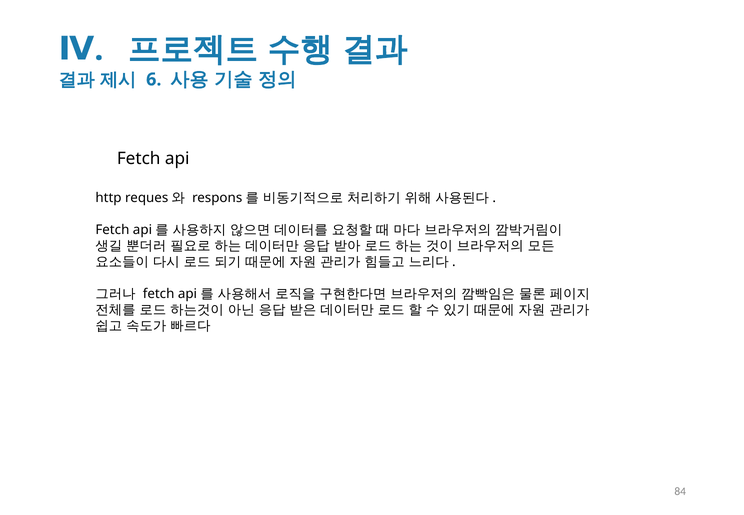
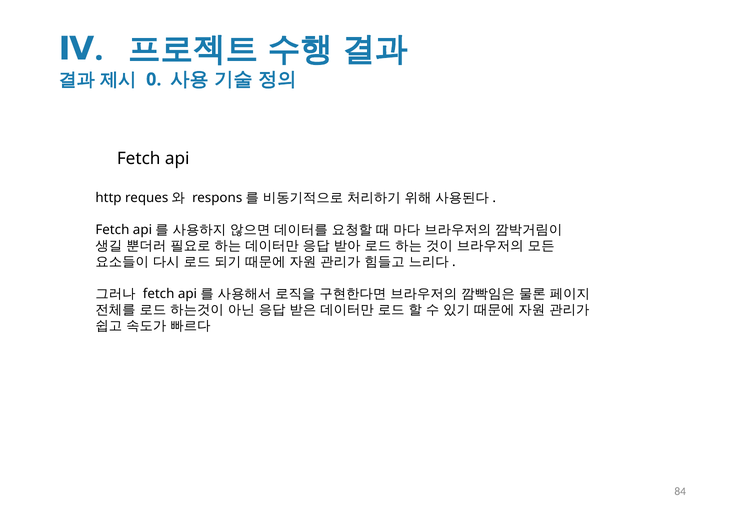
6: 6 -> 0 (154, 79)
